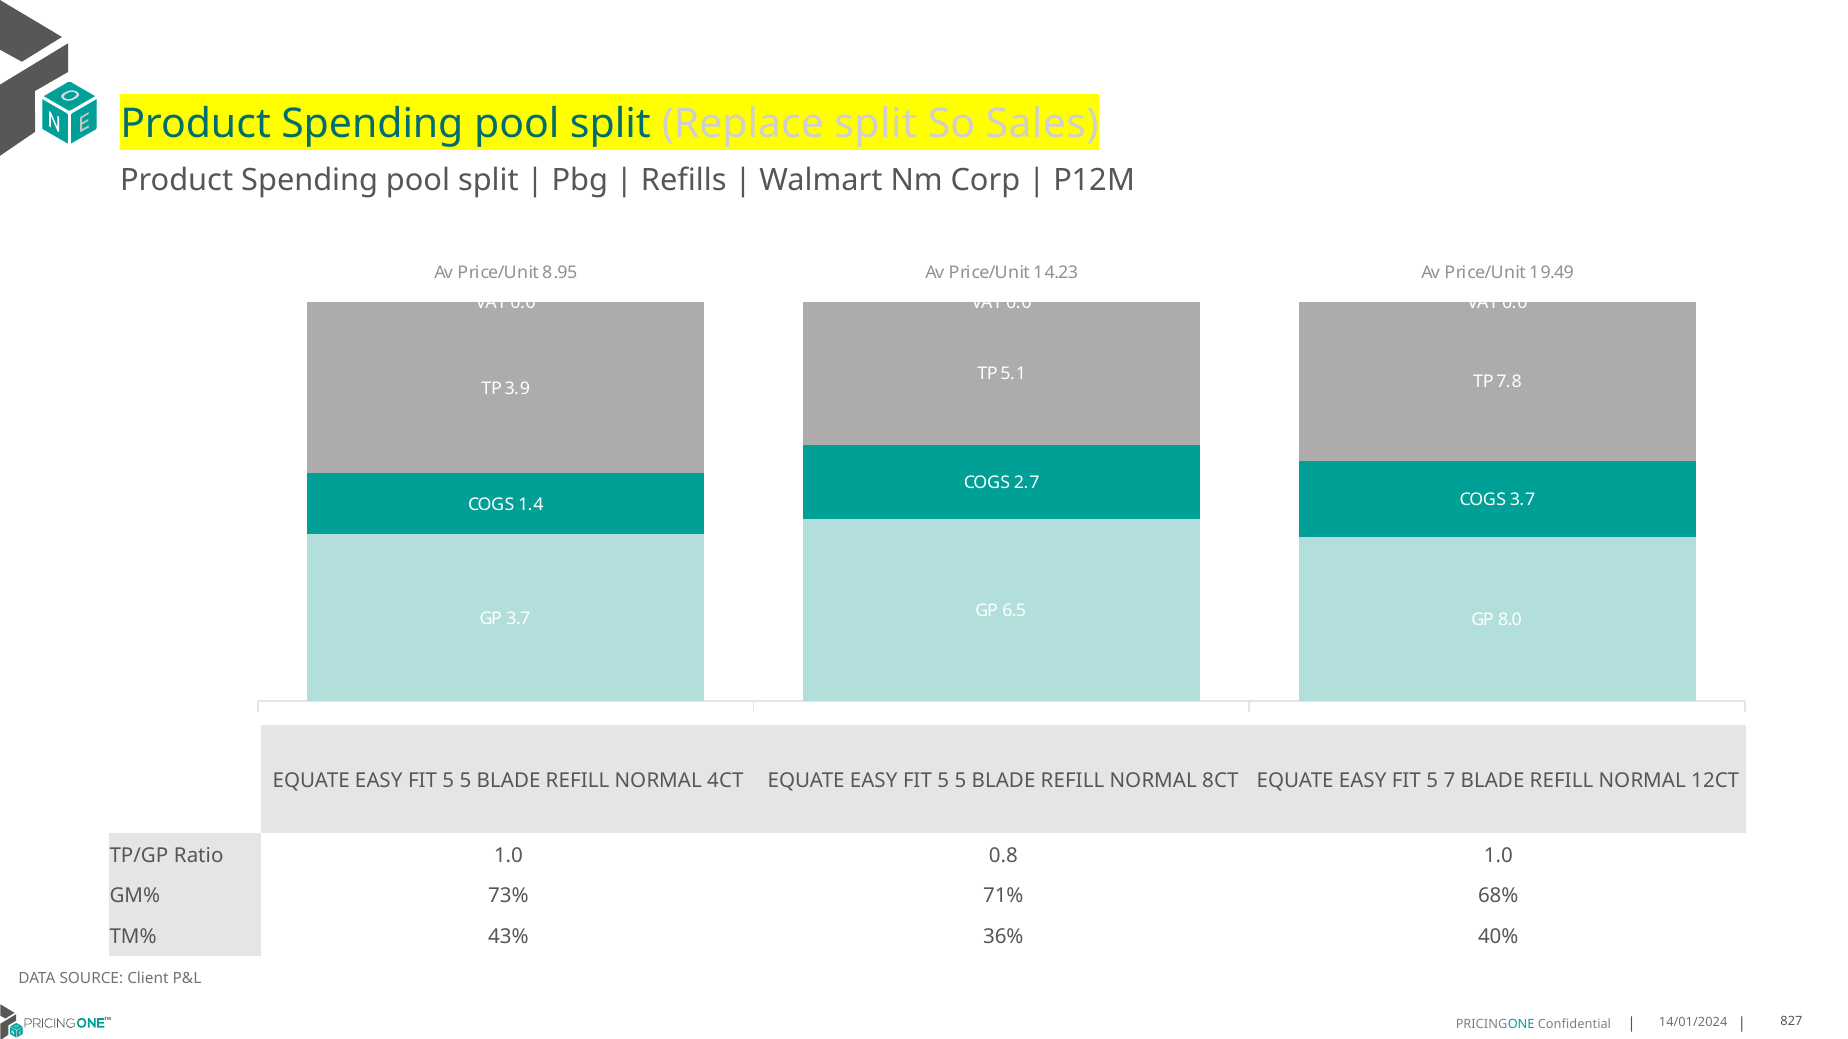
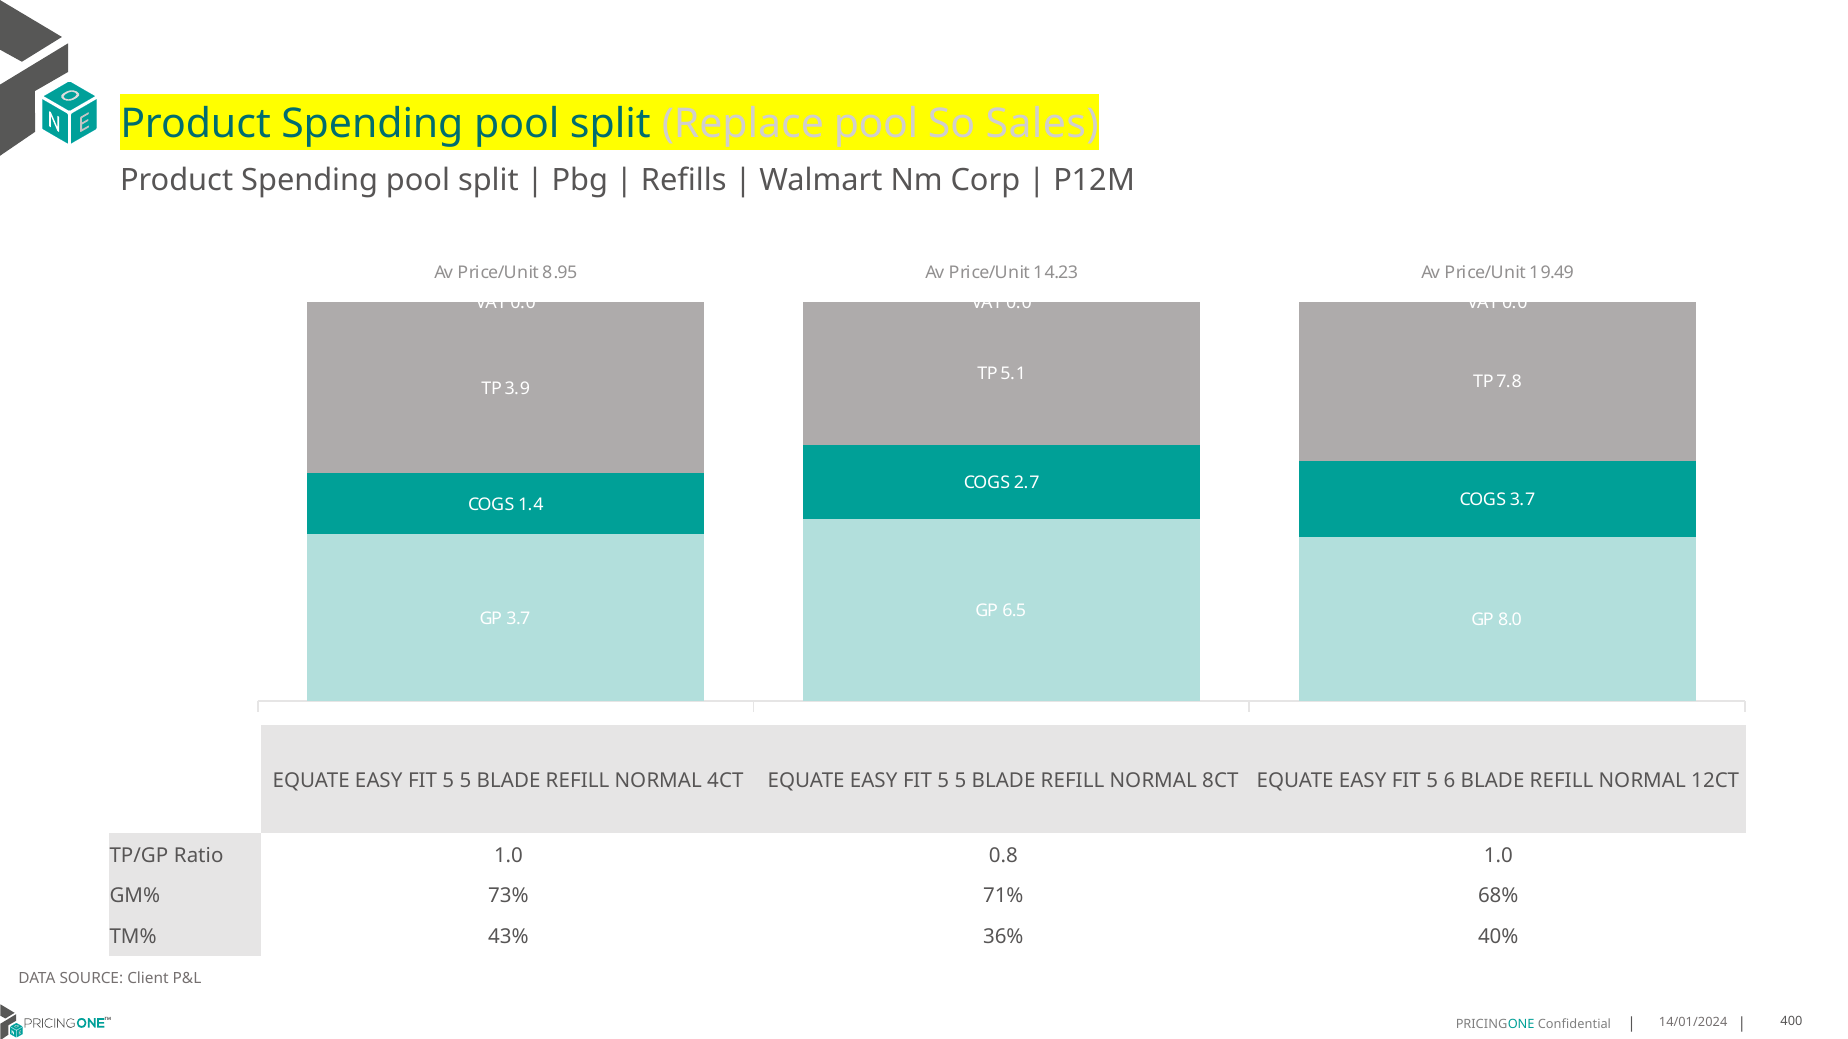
Replace split: split -> pool (876, 124)
7: 7 -> 6 (1449, 781)
827: 827 -> 400 (1791, 1022)
